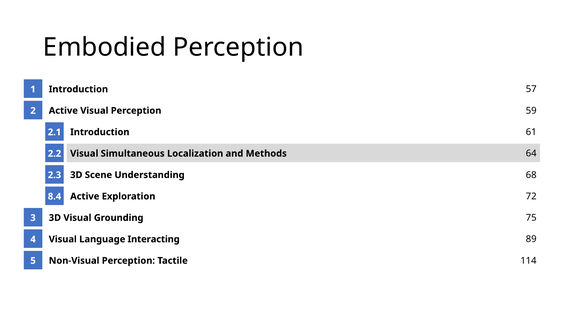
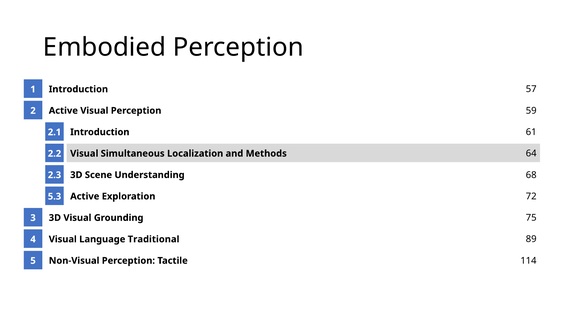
8.4: 8.4 -> 5.3 (54, 197)
Interacting: Interacting -> Traditional (154, 239)
